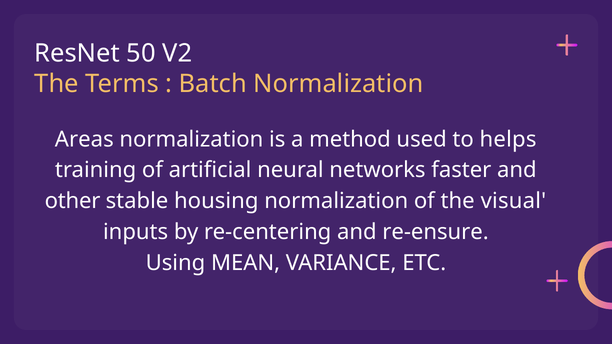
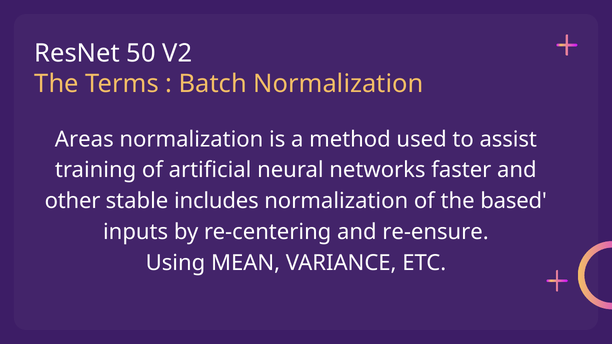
helps: helps -> assist (508, 139)
housing: housing -> includes (216, 201)
visual: visual -> based (514, 201)
